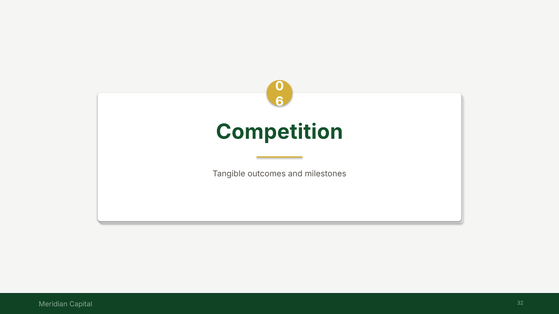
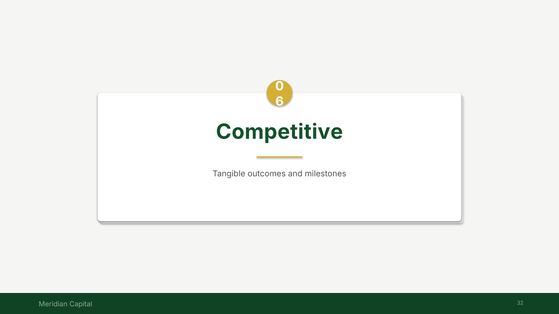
Competition: Competition -> Competitive (279, 132)
